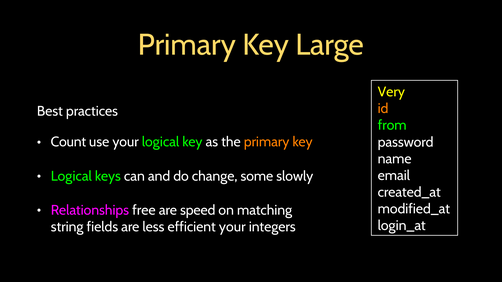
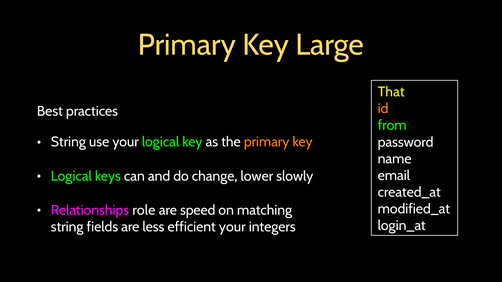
Very: Very -> That (391, 92)
Count: Count -> String (68, 142)
some: some -> lower (257, 176)
free: free -> role (144, 211)
